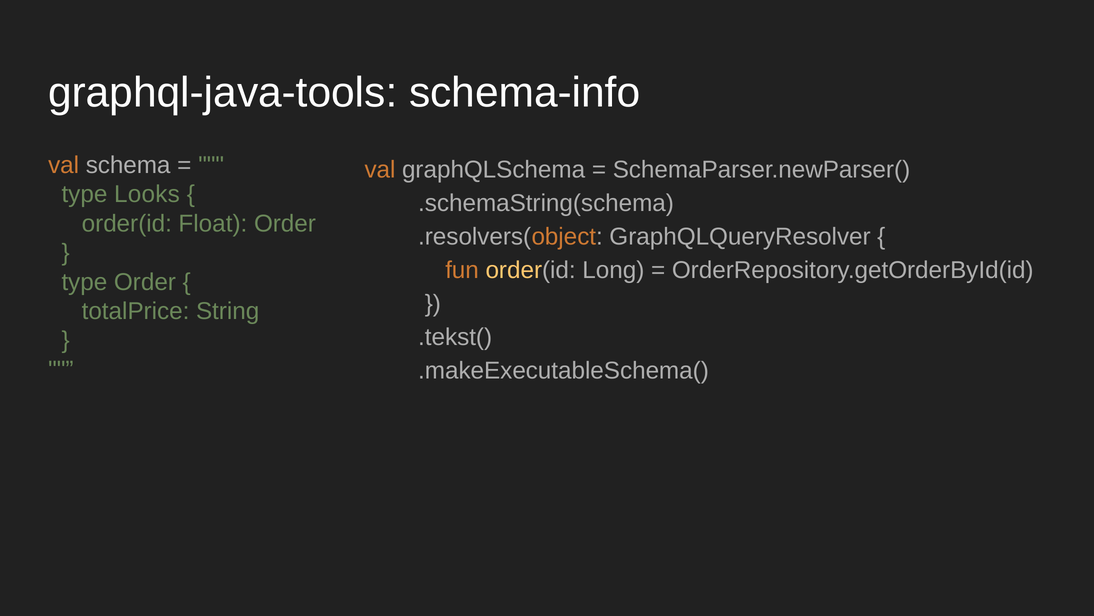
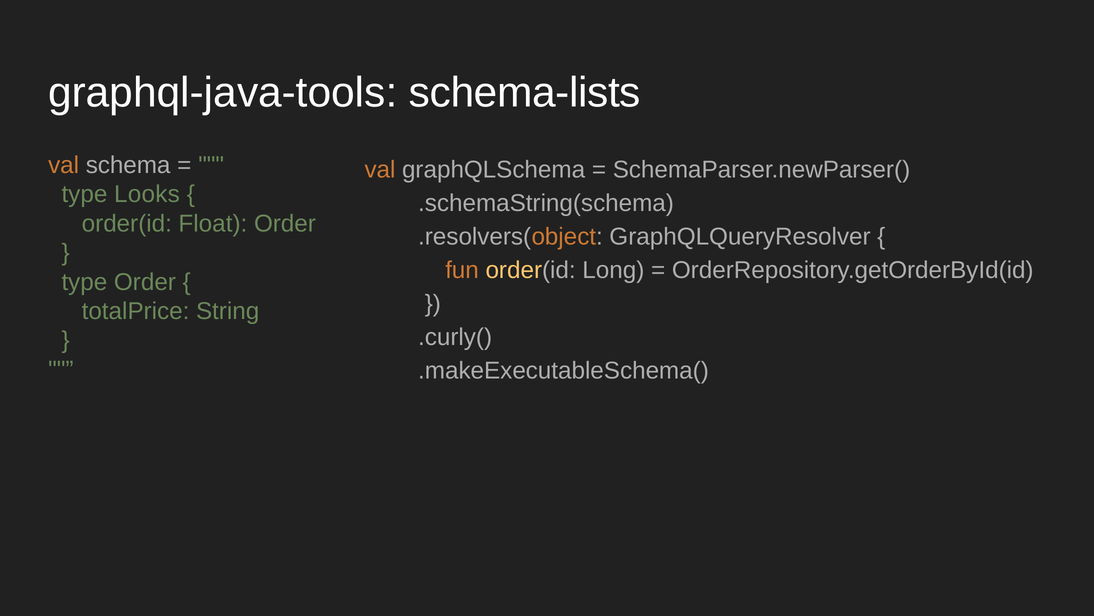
schema-info: schema-info -> schema-lists (525, 93)
.tekst(: .tekst( -> .curly( (455, 337)
